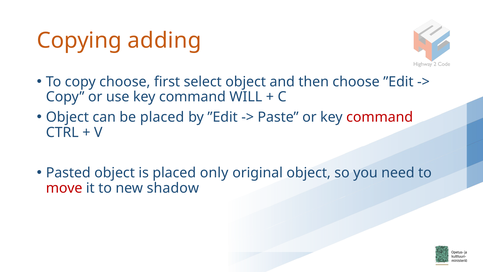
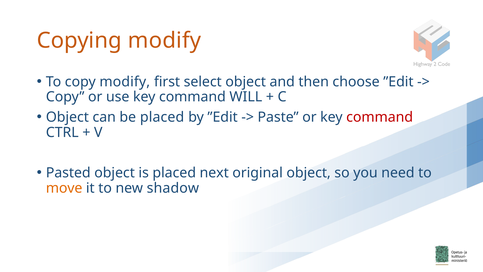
Copying adding: adding -> modify (165, 41)
copy choose: choose -> modify (125, 82)
only: only -> next (214, 173)
move colour: red -> orange (64, 188)
